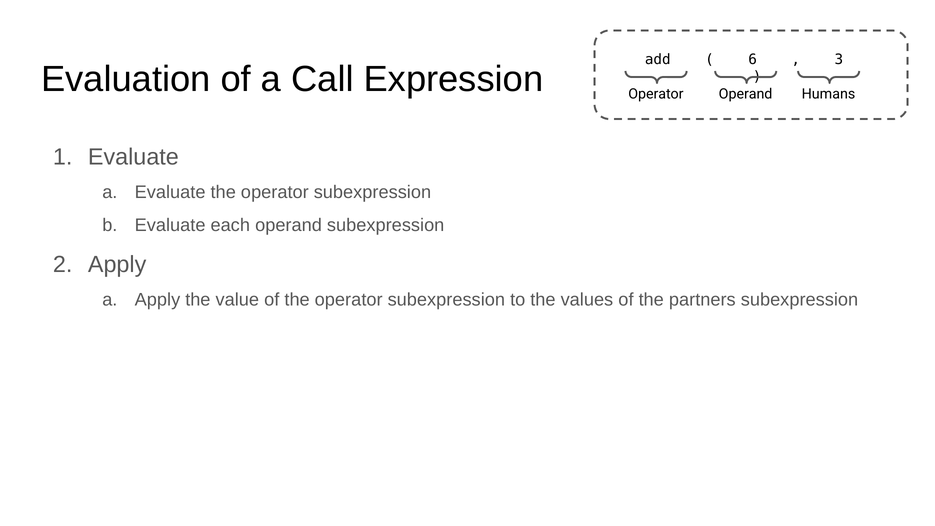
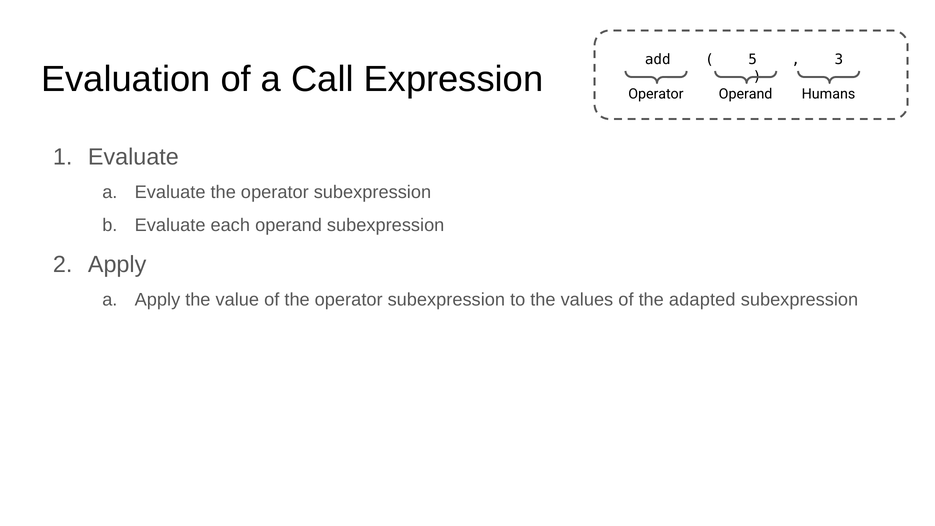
6: 6 -> 5 (753, 59)
partners: partners -> adapted (702, 300)
